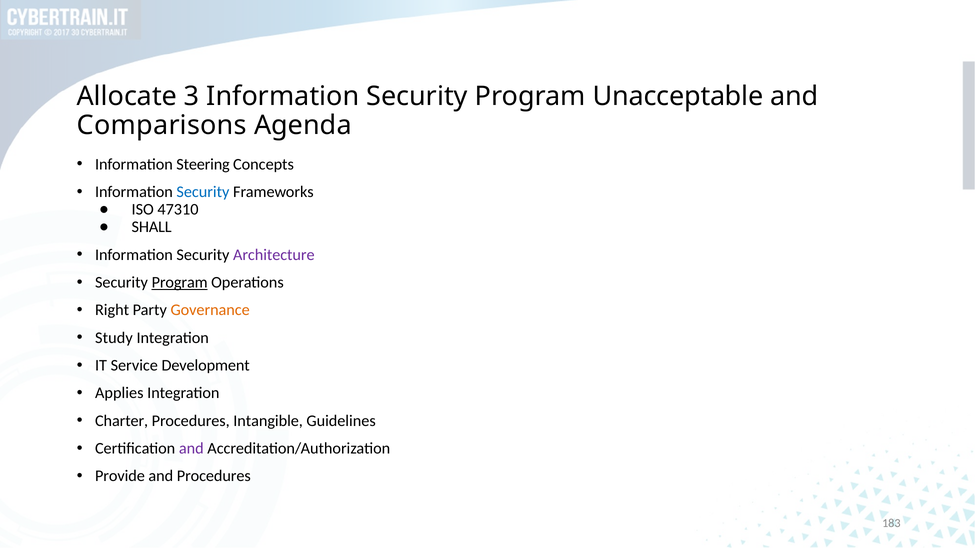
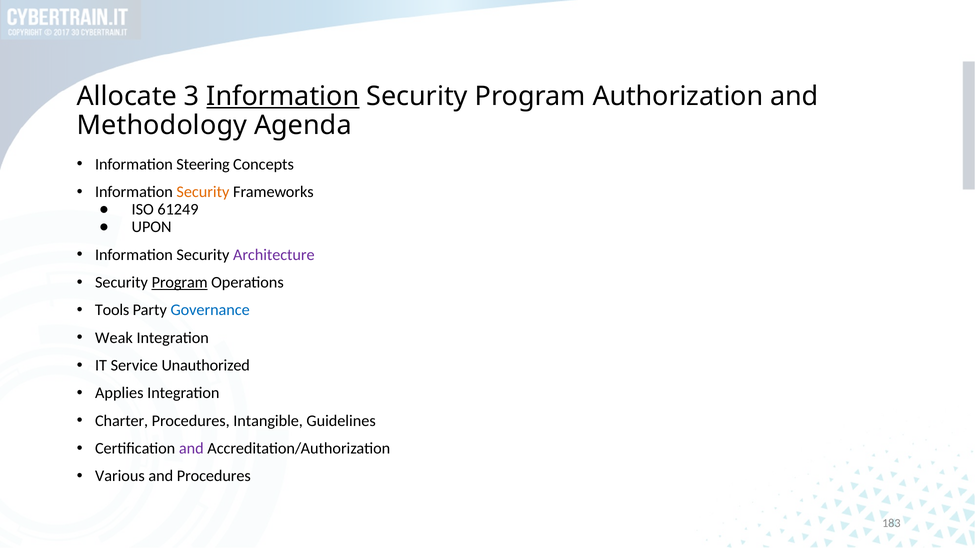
Information underline: none -> present (283, 96)
Unacceptable: Unacceptable -> Authorization (678, 96)
Comparisons: Comparisons -> Methodology (162, 126)
Security colour: blue -> orange (203, 192)
47310: 47310 -> 61249 (178, 210)
SHALL: SHALL -> UPON (152, 227)
Right: Right -> Tools (112, 310)
Governance colour: orange -> blue (210, 310)
Study: Study -> Weak (114, 338)
Development: Development -> Unauthorized (206, 366)
Provide: Provide -> Various (120, 476)
